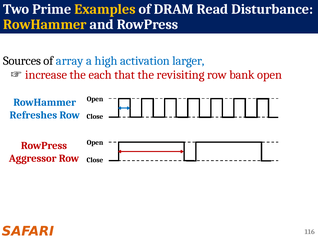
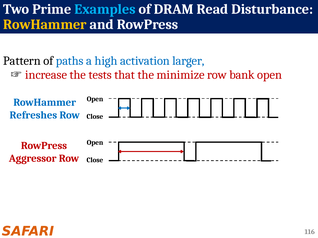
Examples colour: yellow -> light blue (105, 9)
Sources: Sources -> Pattern (22, 61)
array: array -> paths (70, 61)
each: each -> tests (100, 75)
revisiting: revisiting -> minimize (181, 75)
